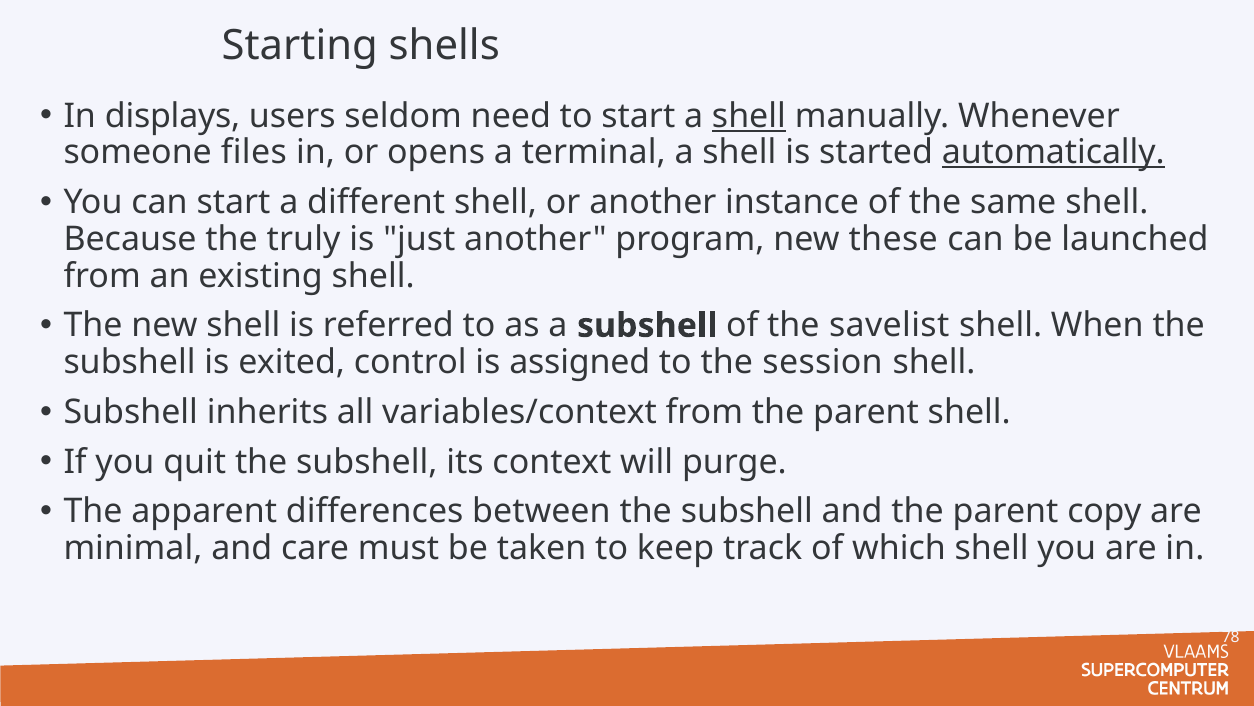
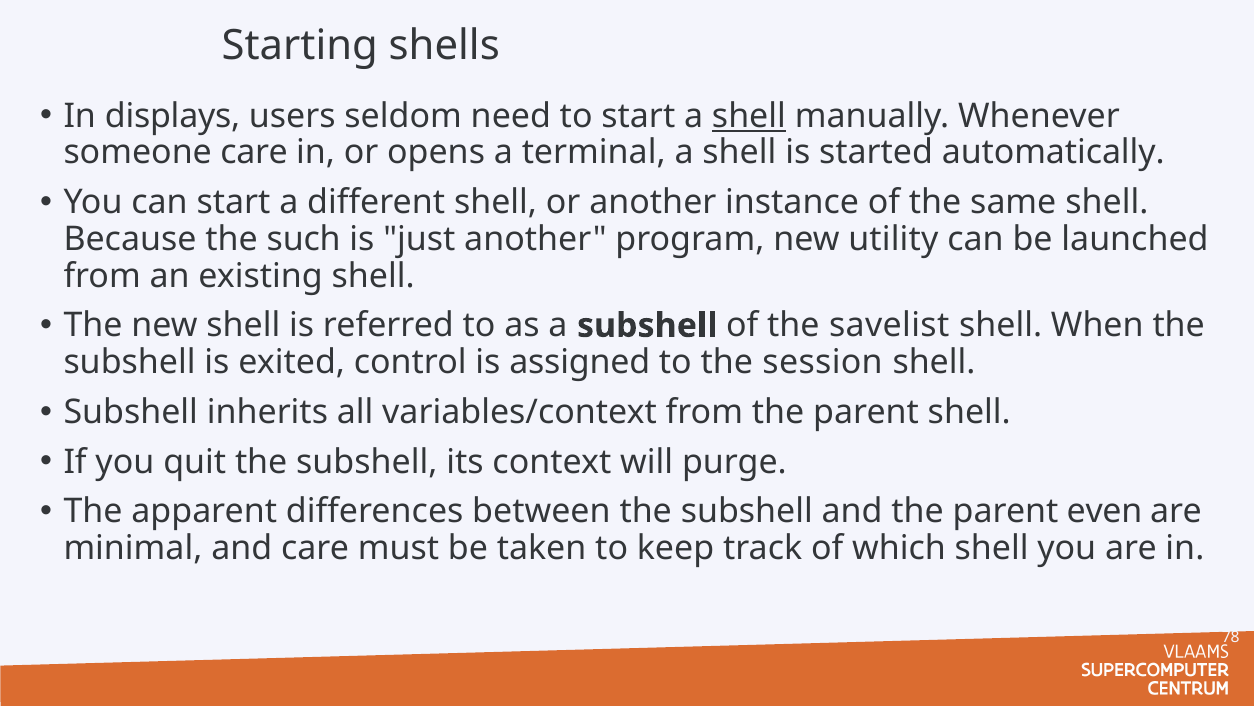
someone files: files -> care (254, 153)
automatically underline: present -> none (1053, 153)
truly: truly -> such (304, 239)
these: these -> utility (893, 239)
copy: copy -> even (1104, 511)
